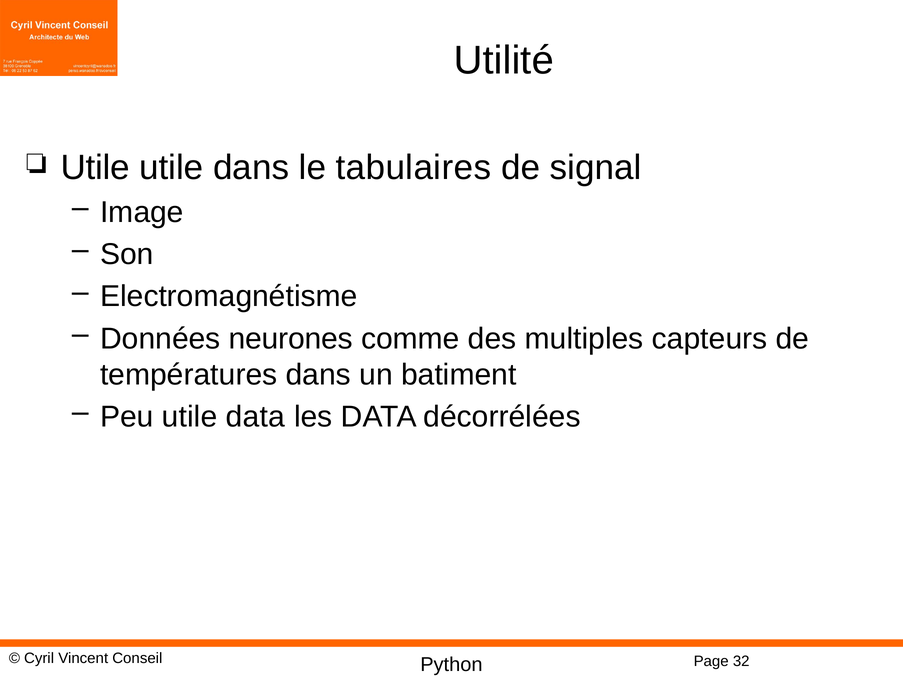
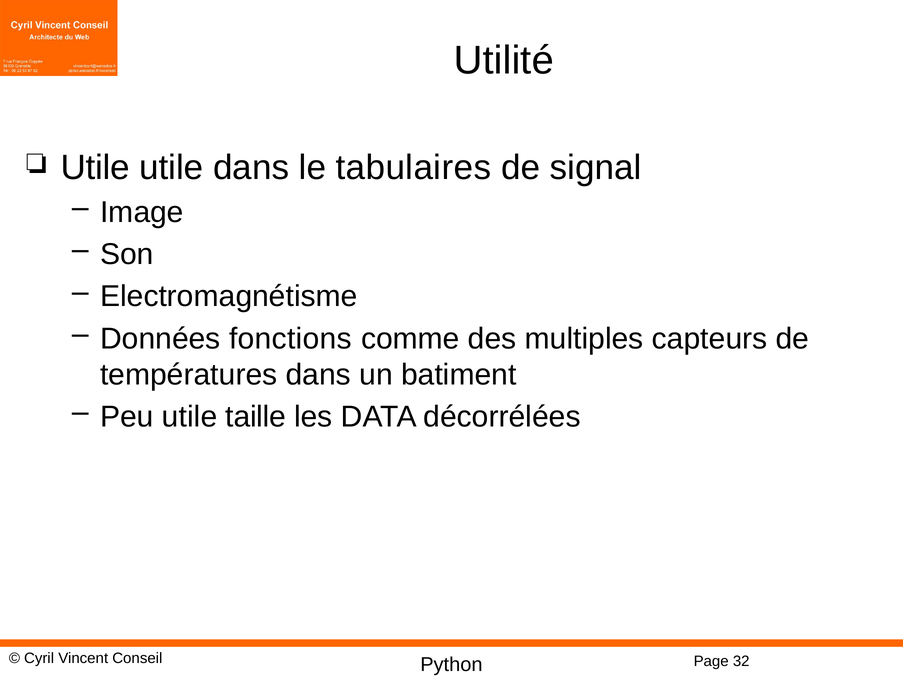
neurones: neurones -> fonctions (291, 339)
utile data: data -> taille (256, 417)
